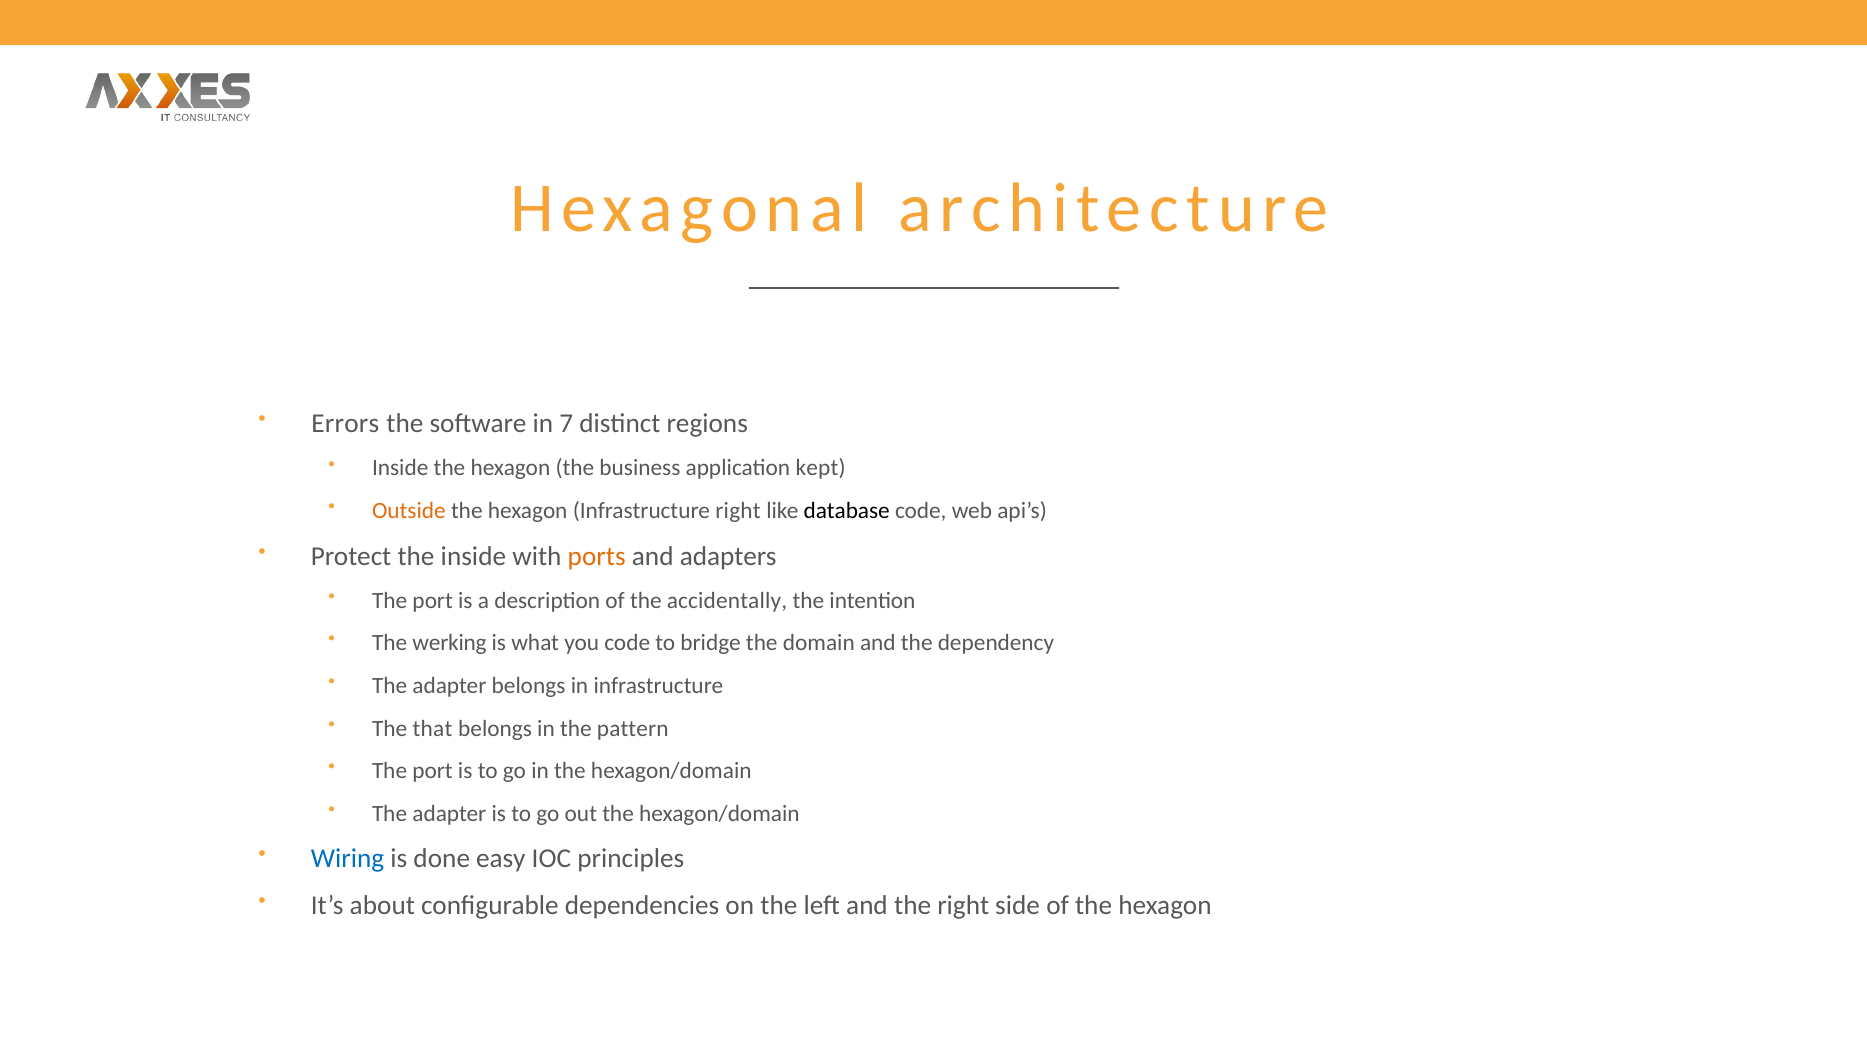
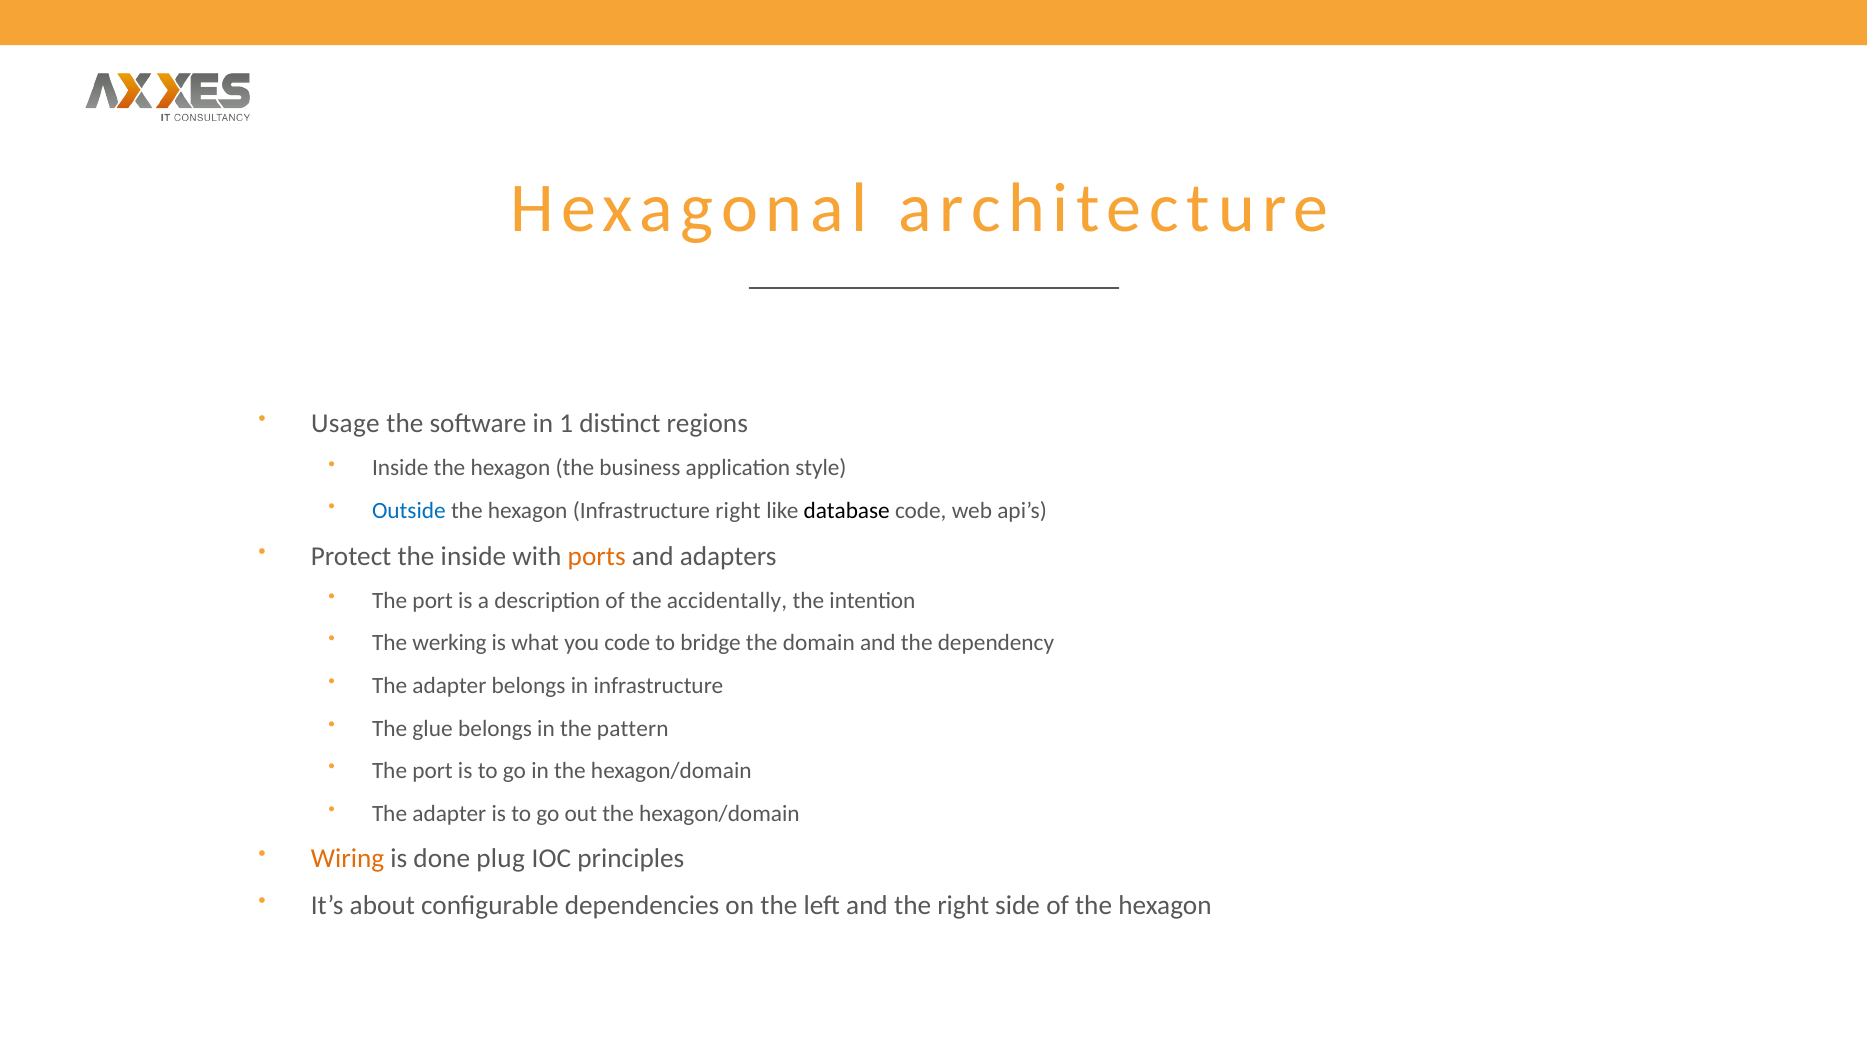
Errors: Errors -> Usage (345, 424)
7: 7 -> 1 (566, 424)
kept: kept -> style (821, 468)
Outside colour: orange -> blue (409, 511)
that: that -> glue (433, 728)
Wiring colour: blue -> orange (348, 859)
easy: easy -> plug (501, 859)
